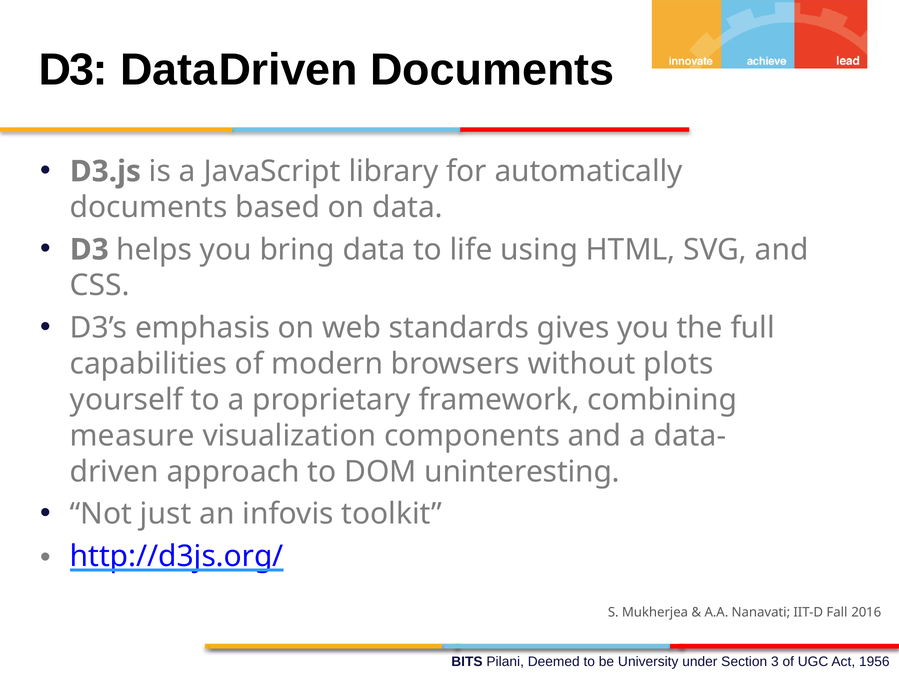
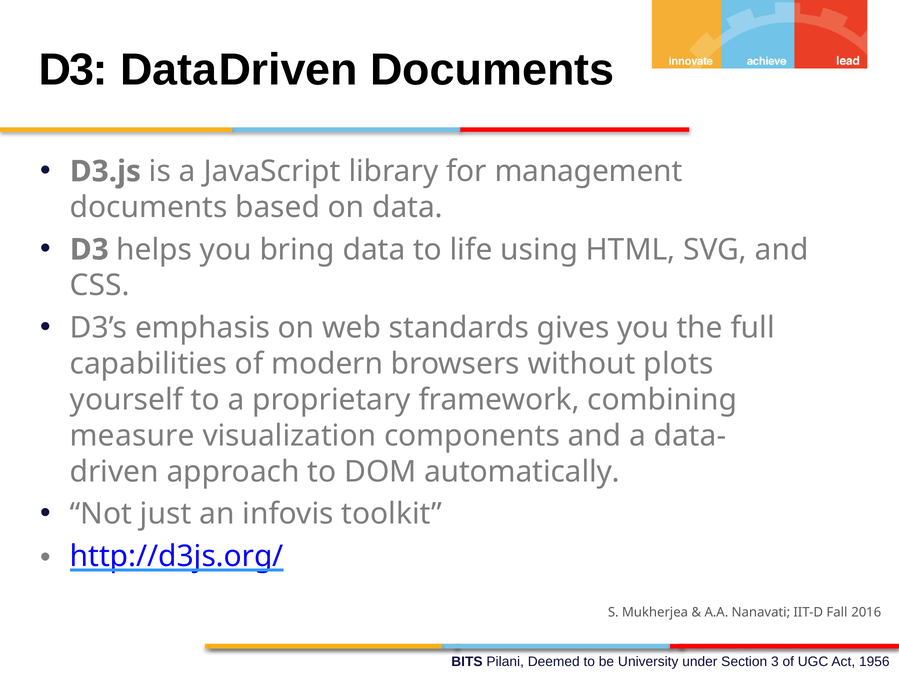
automatically: automatically -> management (589, 171)
uninteresting: uninteresting -> automatically (522, 472)
